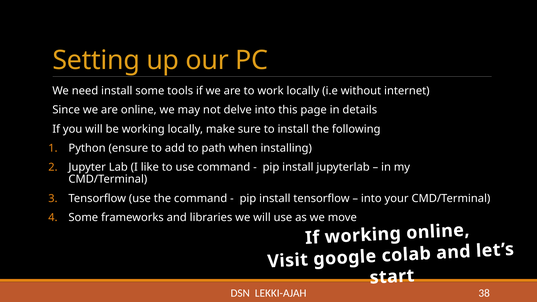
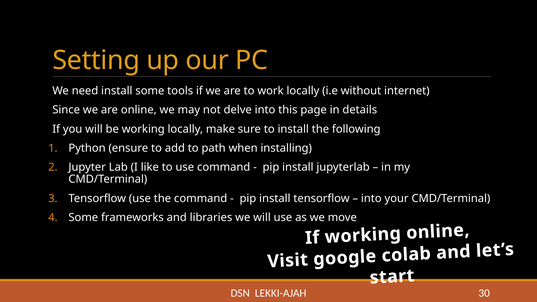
38: 38 -> 30 (484, 293)
